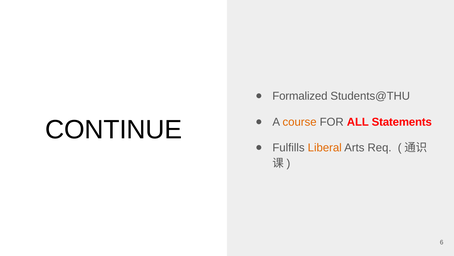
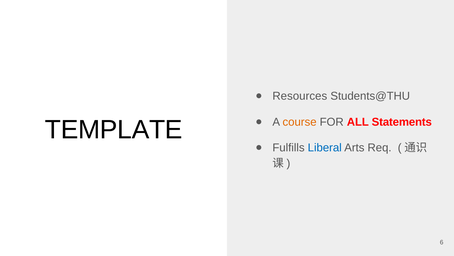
Formalized: Formalized -> Resources (300, 96)
CONTINUE: CONTINUE -> TEMPLATE (114, 130)
Liberal colour: orange -> blue (325, 147)
